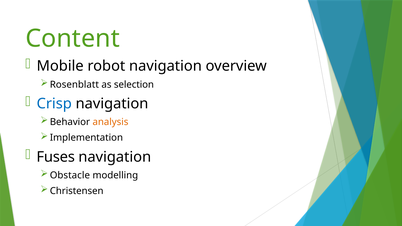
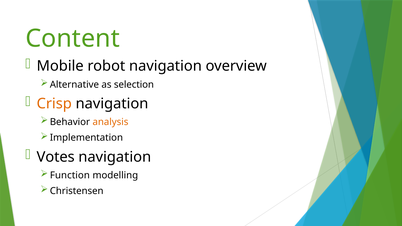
Rosenblatt: Rosenblatt -> Alternative (74, 85)
Crisp colour: blue -> orange (54, 104)
Fuses: Fuses -> Votes (56, 157)
Obstacle: Obstacle -> Function (70, 175)
